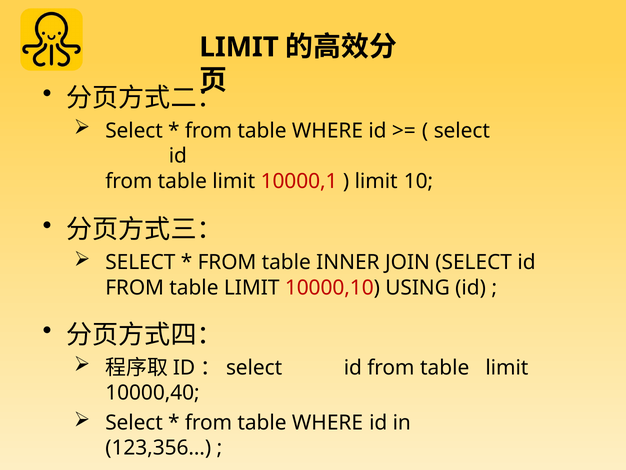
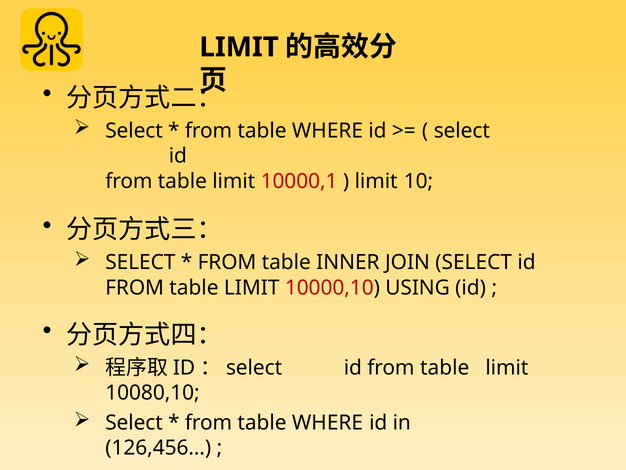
10000,40: 10000,40 -> 10080,10 (153, 393)
123,356…: 123,356… -> 126,456… (158, 448)
